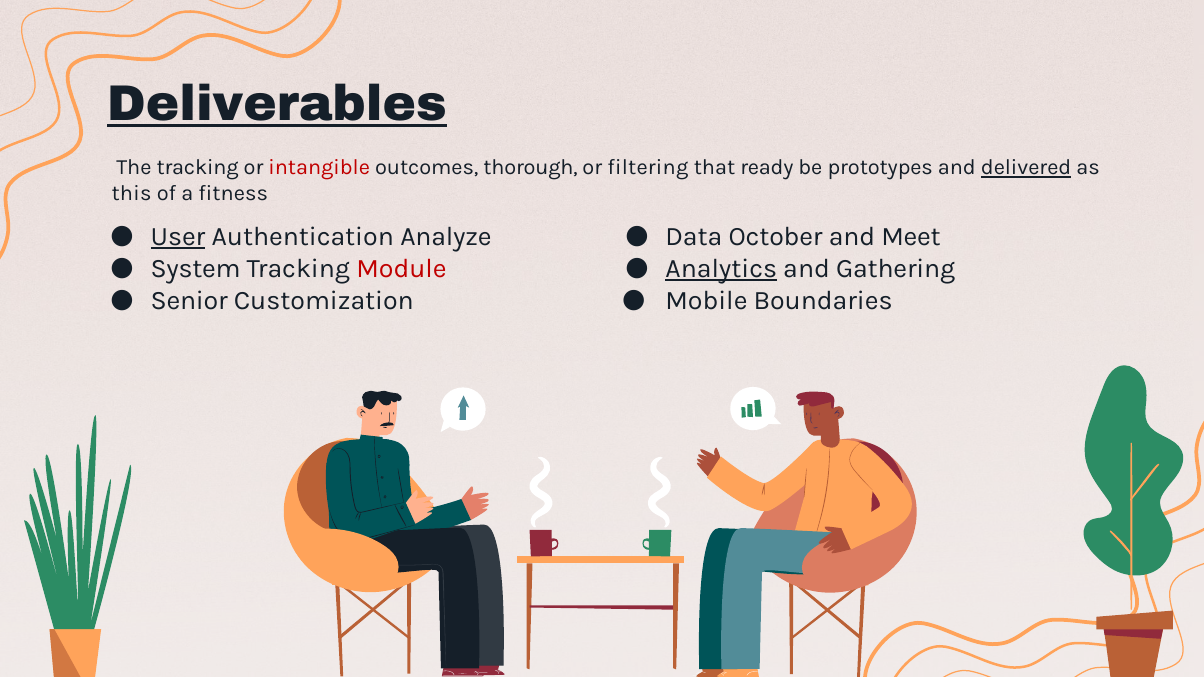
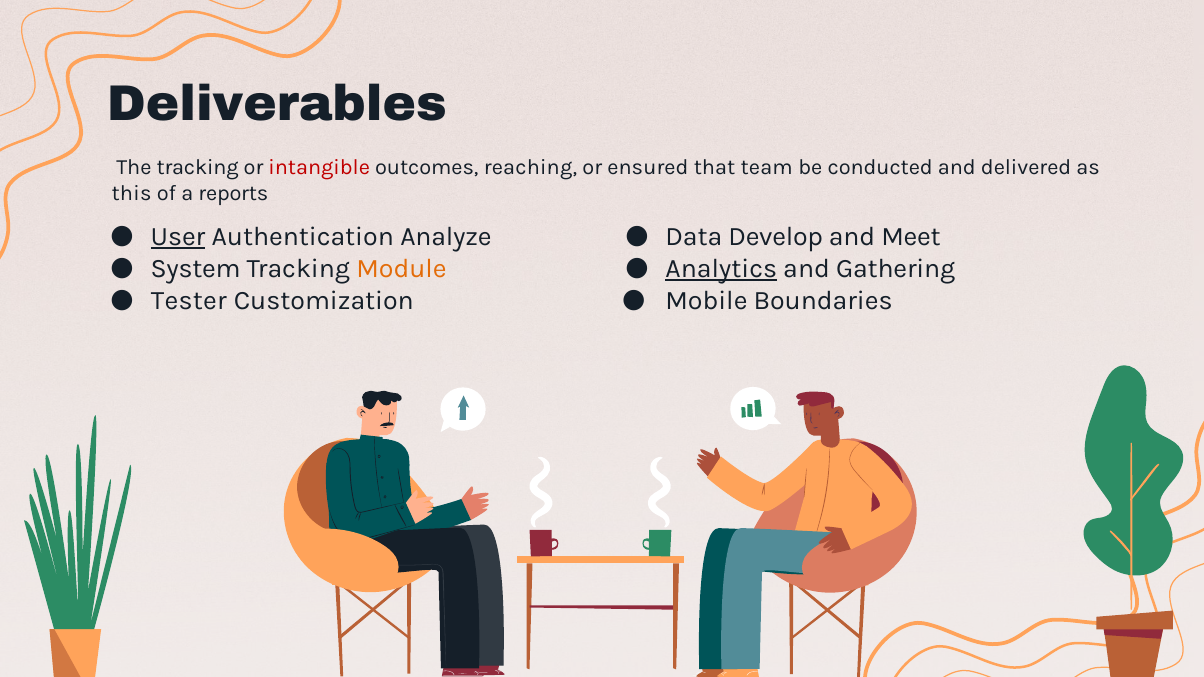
Deliverables underline: present -> none (277, 104)
thorough: thorough -> reaching (530, 168)
filtering: filtering -> ensured (648, 168)
ready: ready -> team (767, 168)
prototypes: prototypes -> conducted (880, 168)
delivered underline: present -> none (1026, 168)
fitness: fitness -> reports (233, 194)
October: October -> Develop (776, 237)
Module colour: red -> orange (402, 269)
Senior: Senior -> Tester (189, 301)
